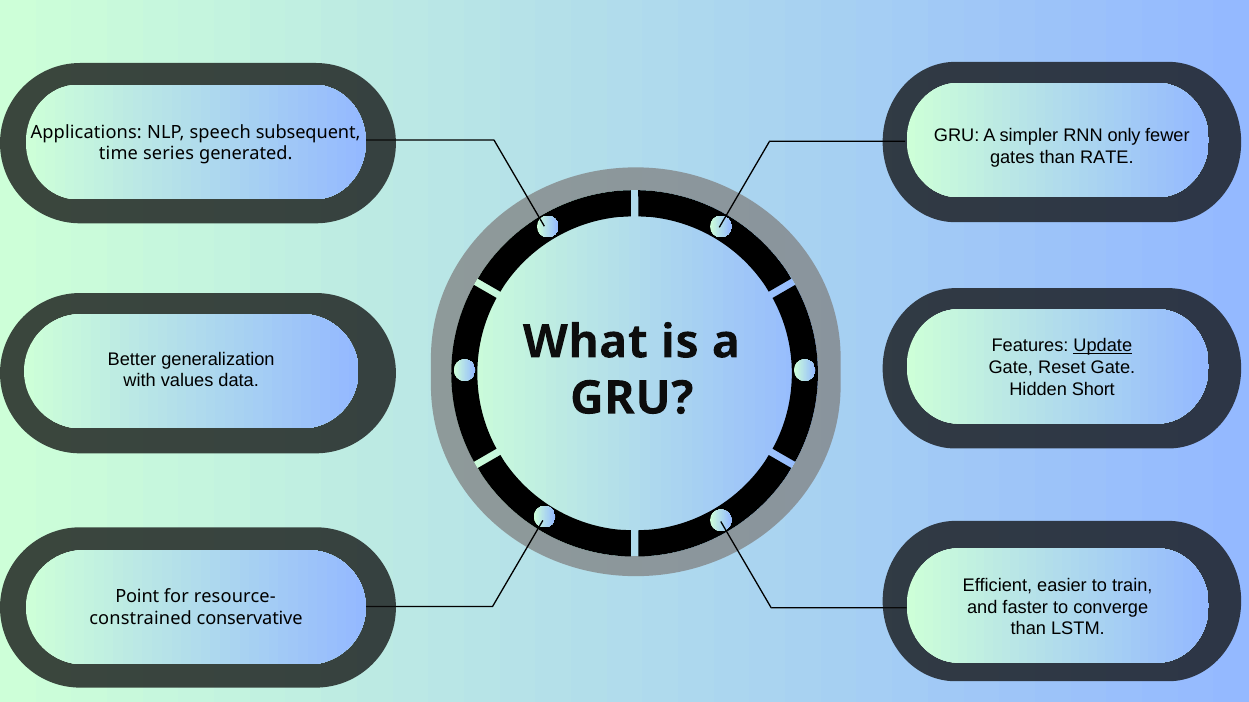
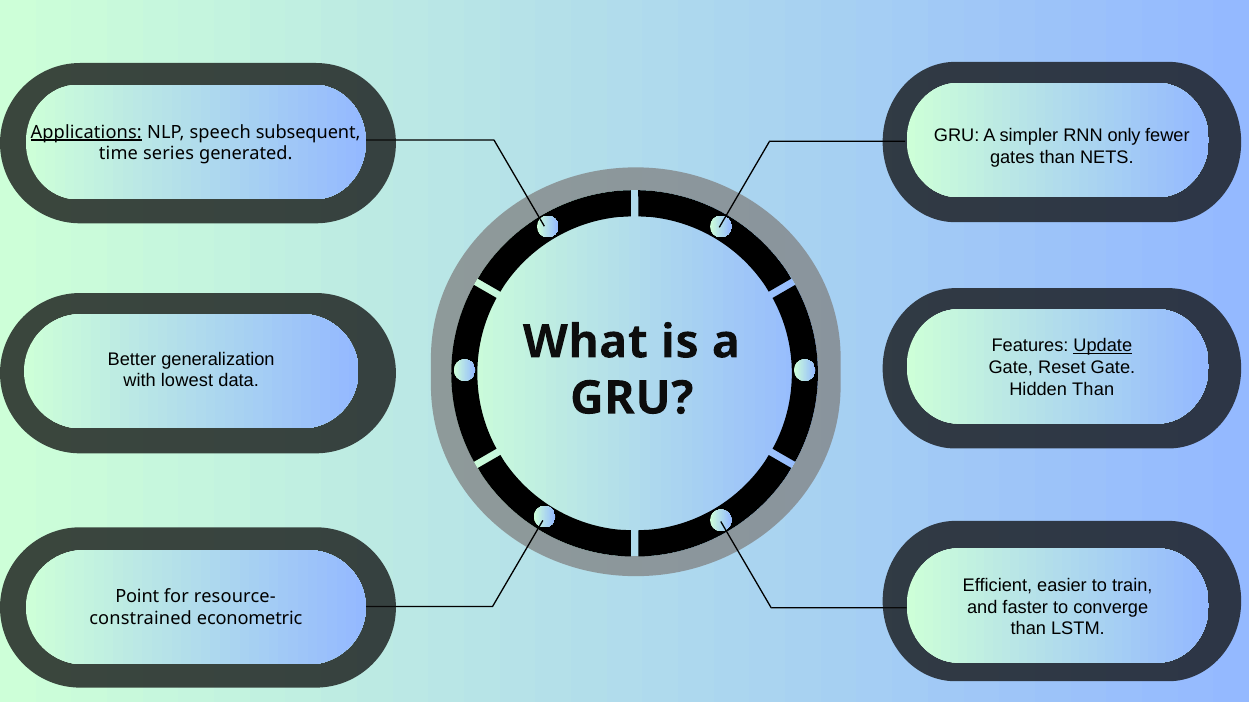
Applications underline: none -> present (86, 132)
RATE: RATE -> NETS (1107, 157)
values: values -> lowest (187, 381)
Hidden Short: Short -> Than (1093, 390)
conservative: conservative -> econometric (250, 619)
